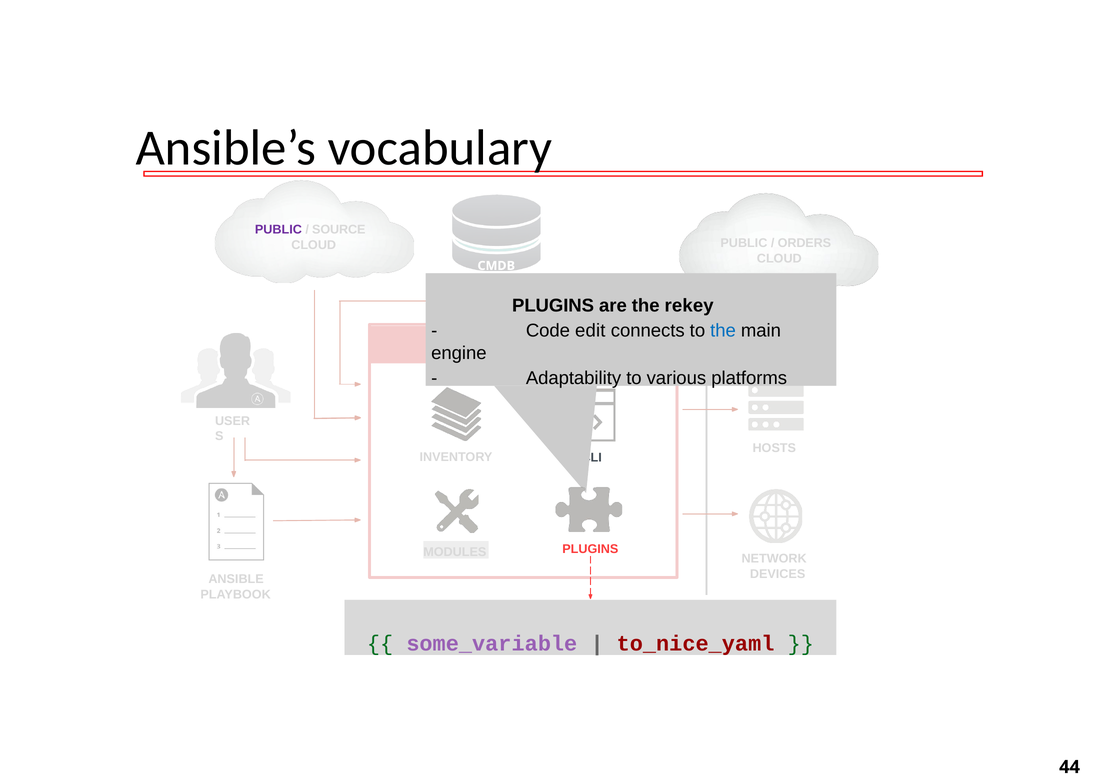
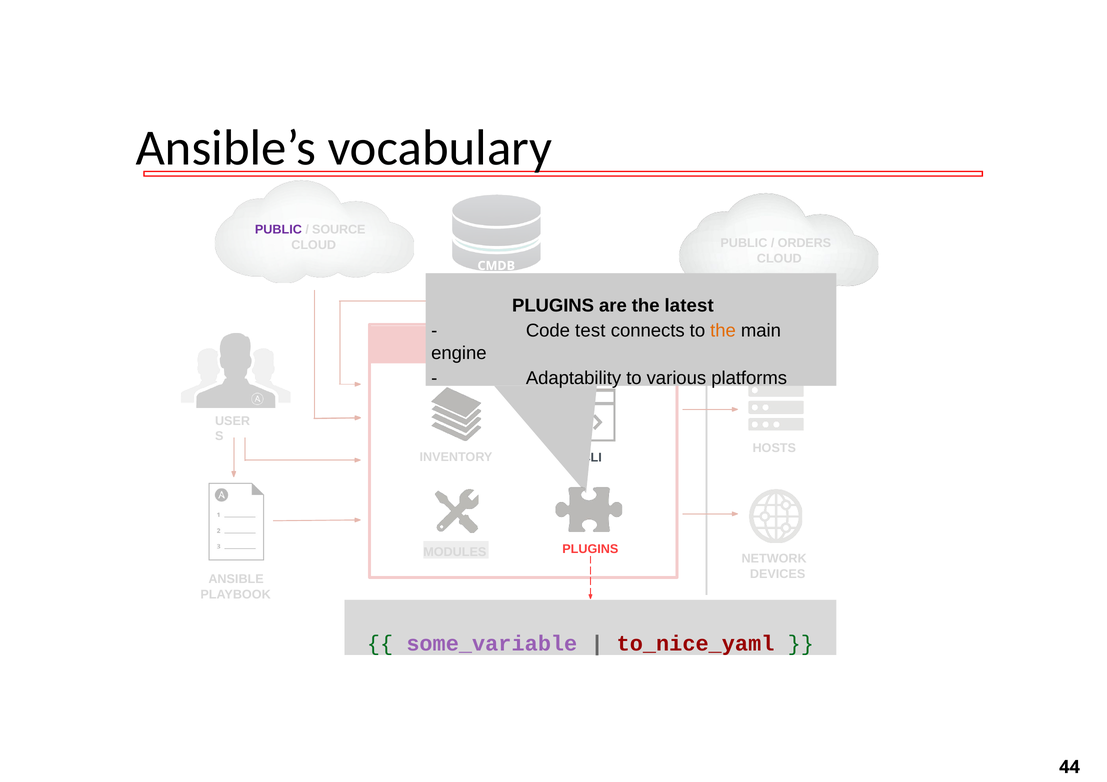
rekey: rekey -> latest (689, 306)
edit: edit -> test (590, 331)
the colour: blue -> orange (723, 331)
